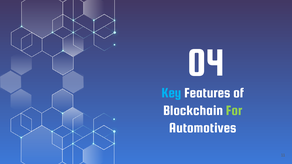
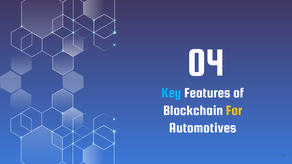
For colour: light green -> yellow (234, 110)
